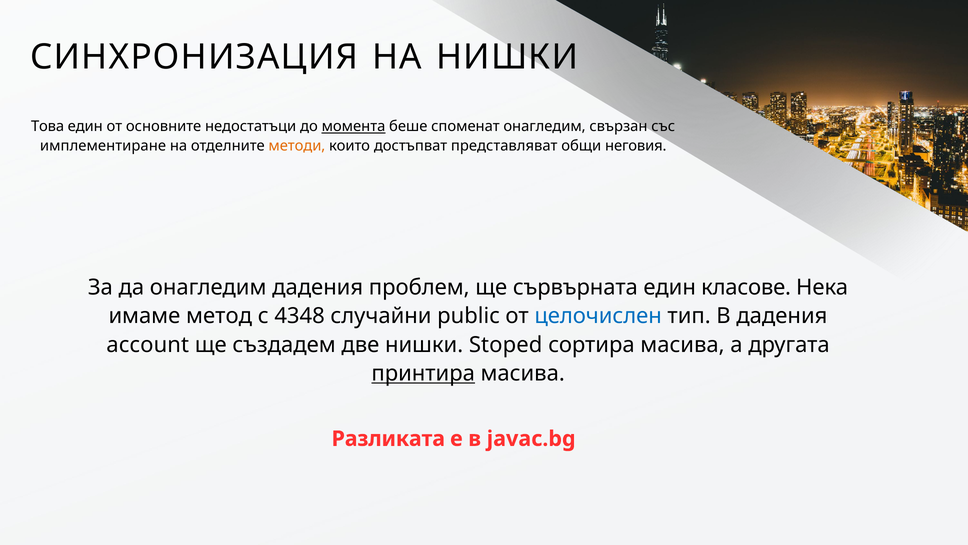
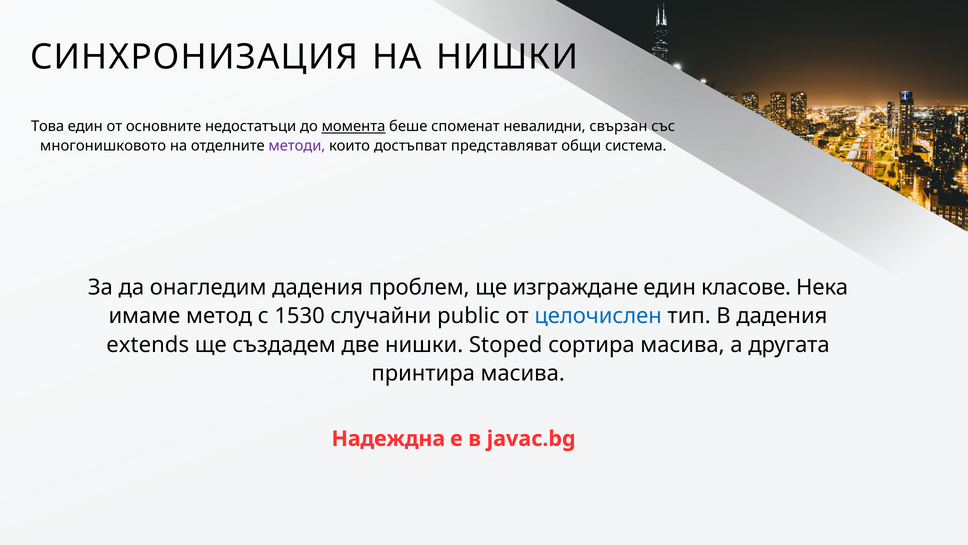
споменат онагледим: онагледим -> невалидни (545, 126)
имплементиране: имплементиране -> многонишковото (103, 146)
методи colour: orange -> purple (297, 146)
неговия: неговия -> система (636, 146)
сървърната: сървърната -> изграждане (575, 287)
4348: 4348 -> 1530 (300, 316)
account: account -> extends (148, 345)
принтира underline: present -> none (423, 373)
Разликата: Разликата -> Надеждна (388, 438)
